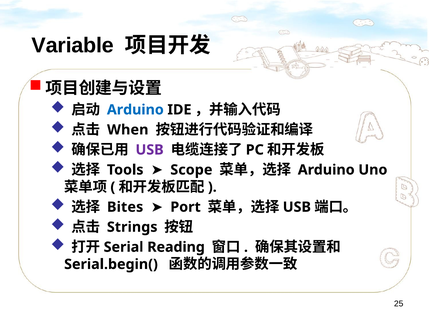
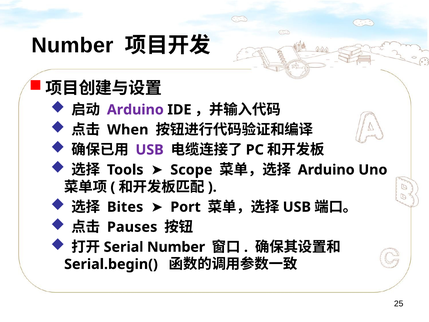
Variable: Variable -> Number (73, 45)
Arduino colour: blue -> purple (135, 110)
Strings: Strings -> Pauses (132, 227)
Reading: Reading -> Number (176, 247)
